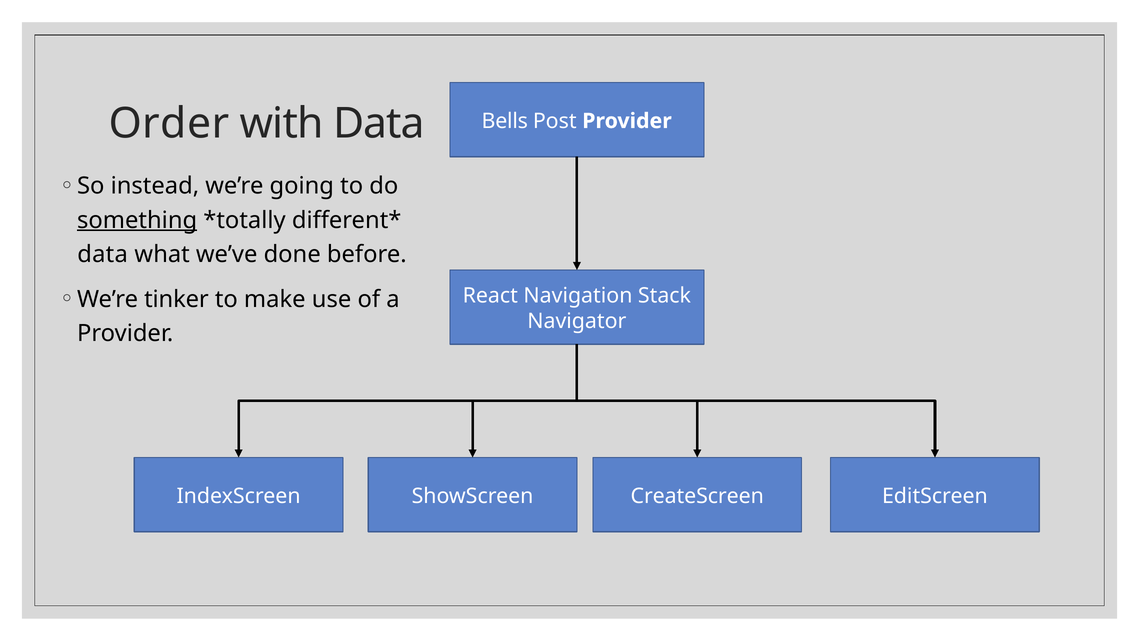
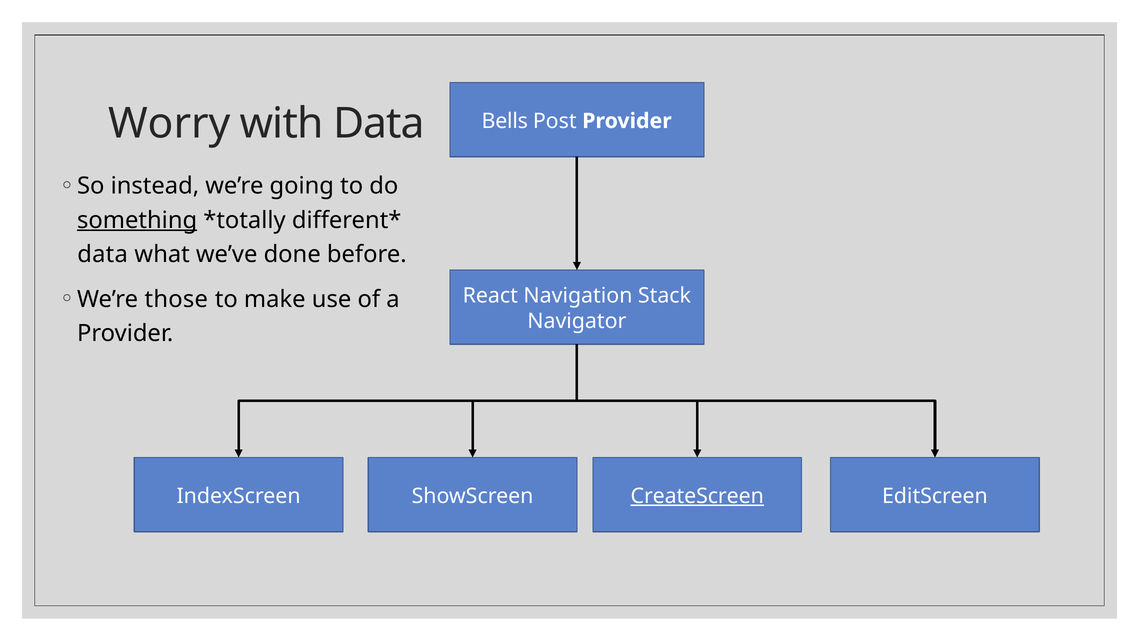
Order: Order -> Worry (169, 124)
tinker: tinker -> those (176, 299)
CreateScreen underline: none -> present (697, 496)
